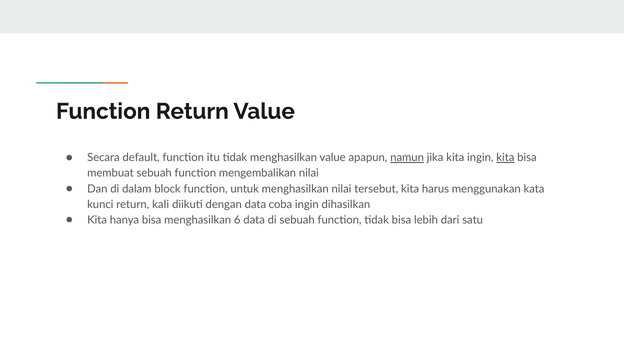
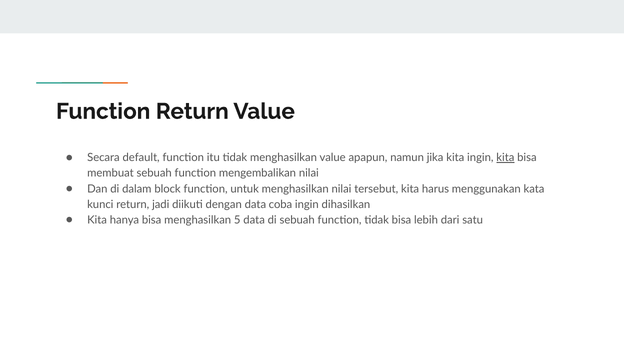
namun underline: present -> none (407, 158)
kali: kali -> jadi (161, 204)
6: 6 -> 5 (237, 220)
